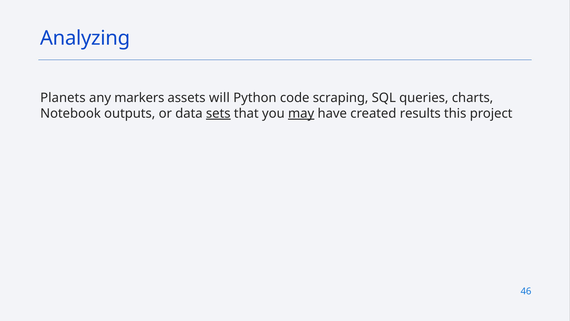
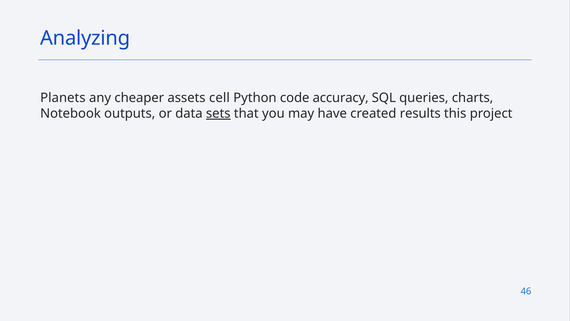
markers: markers -> cheaper (139, 98)
will: will -> cell (219, 98)
scraping: scraping -> accuracy (341, 98)
may underline: present -> none (301, 113)
